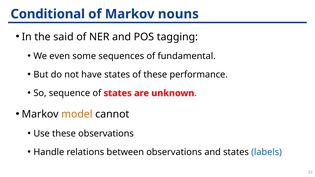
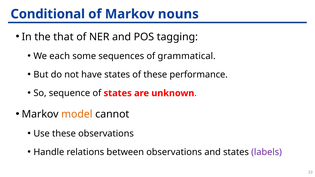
said: said -> that (63, 37)
even: even -> each (60, 56)
fundamental: fundamental -> grammatical (187, 56)
labels colour: blue -> purple (267, 152)
